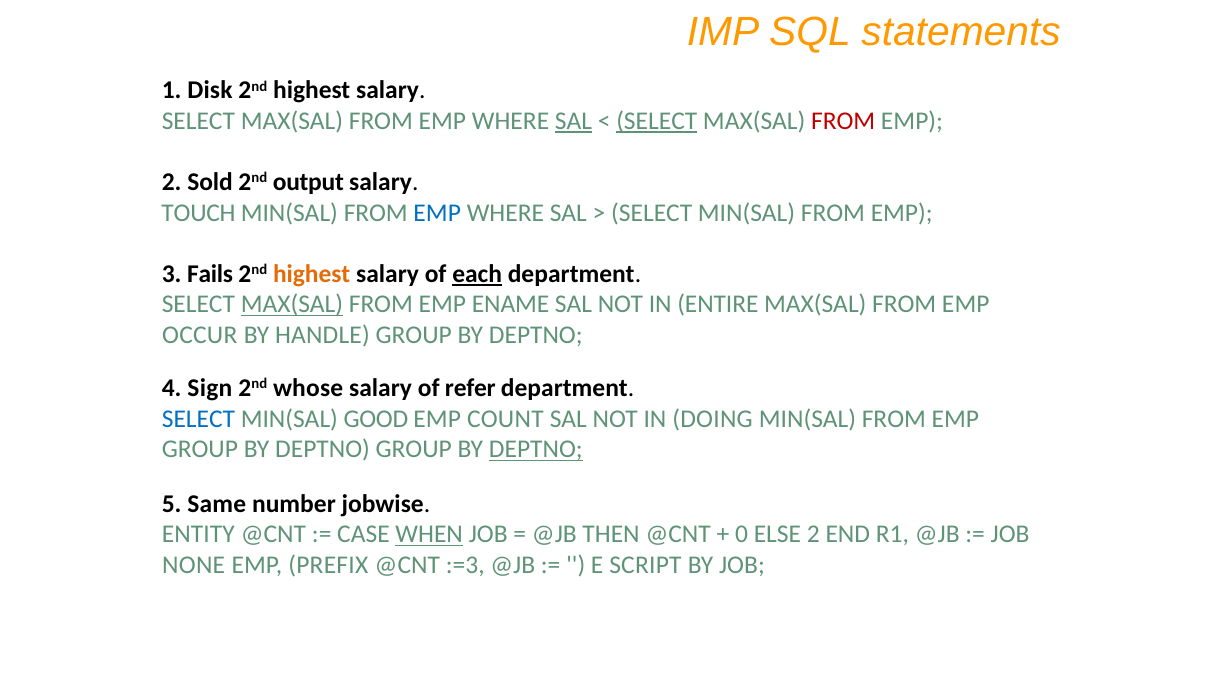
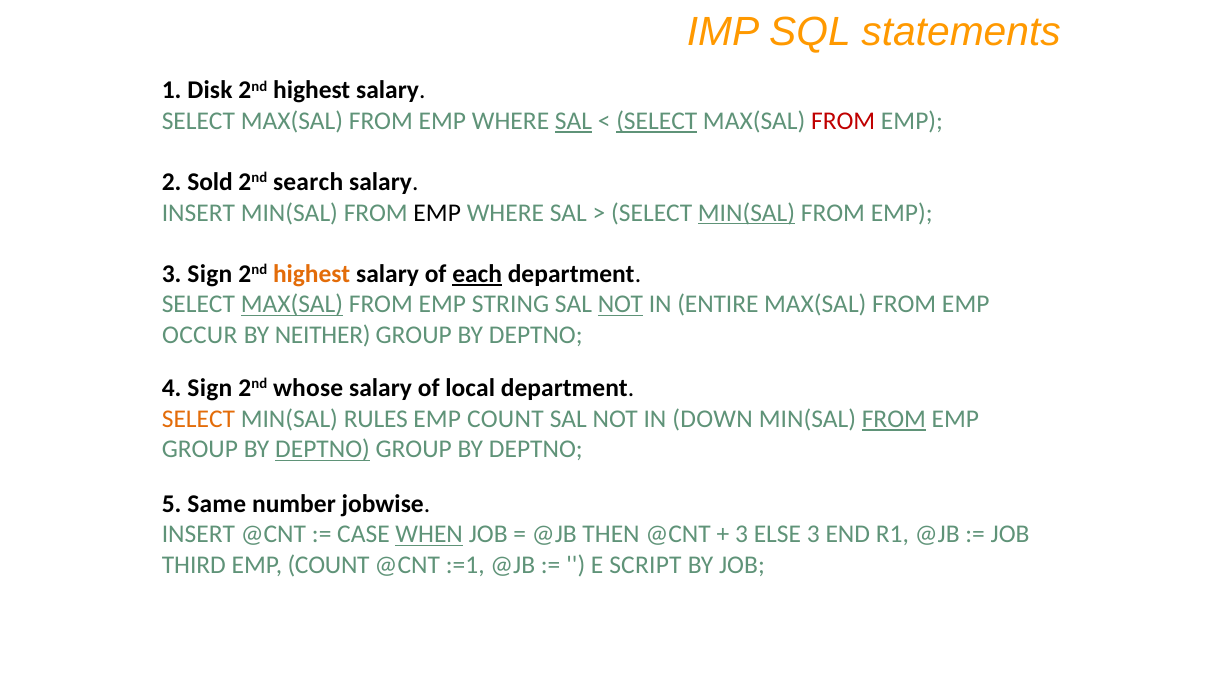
output: output -> search (308, 182)
TOUCH: TOUCH -> INSERT (198, 213)
EMP colour: blue -> black (437, 213)
MIN(SAL underline: none -> present (747, 213)
3 Fails: Fails -> Sign (210, 274)
ENAME: ENAME -> STRING (510, 304)
NOT underline: none -> present (621, 304)
HANDLE: HANDLE -> NEITHER (323, 335)
refer: refer -> local (470, 388)
SELECT colour: blue -> orange (198, 419)
GOOD: GOOD -> RULES (376, 419)
DOING: DOING -> DOWN (713, 419)
FROM underline: none -> present (894, 419)
DEPTNO underline: none -> present (323, 449)
DEPTNO underline: present -> none (536, 449)
ENTITY: ENTITY -> INSERT (198, 534)
0: 0 -> 3 (741, 534)
ELSE 2: 2 -> 3 (813, 534)
NONE: NONE -> THIRD (194, 565)
PREFIX: PREFIX -> COUNT (329, 565)
:=3: :=3 -> :=1 (465, 565)
